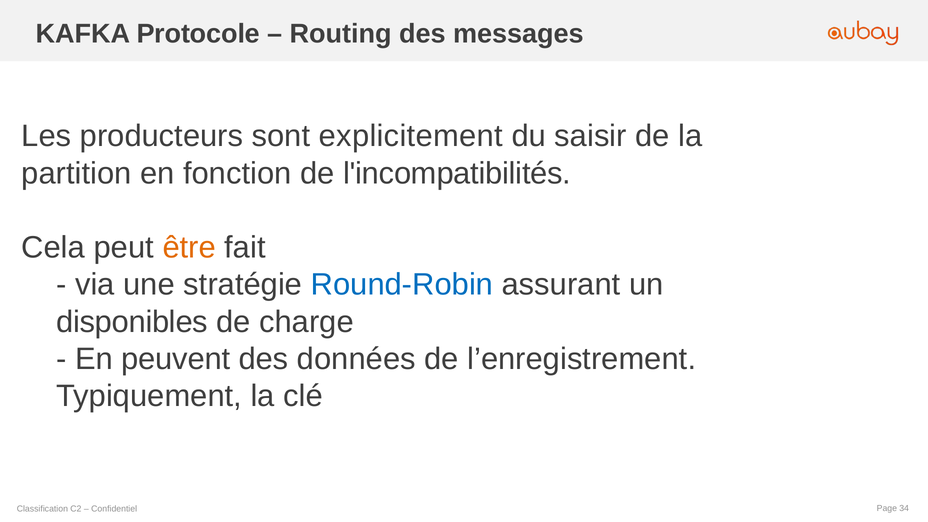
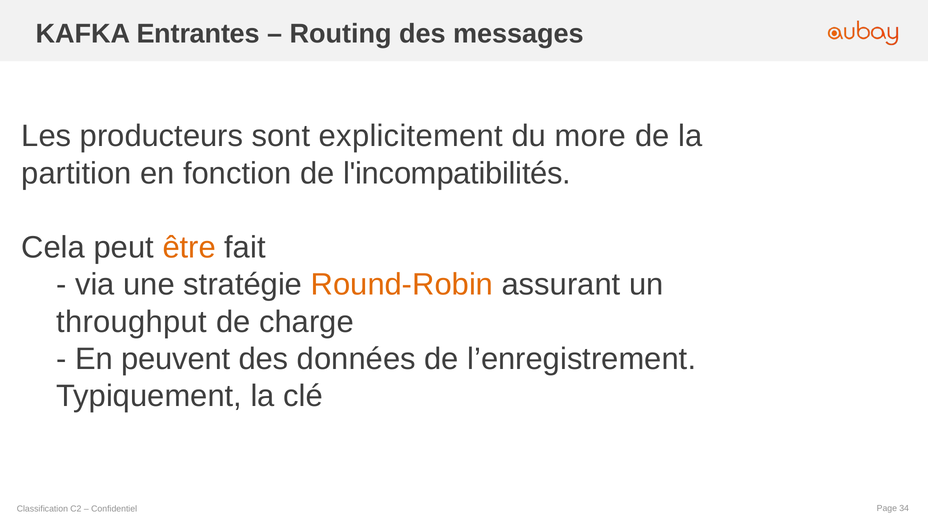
Protocole: Protocole -> Entrantes (198, 34)
saisir: saisir -> more (590, 136)
Round-Robin colour: blue -> orange (402, 285)
disponibles: disponibles -> throughput (132, 322)
